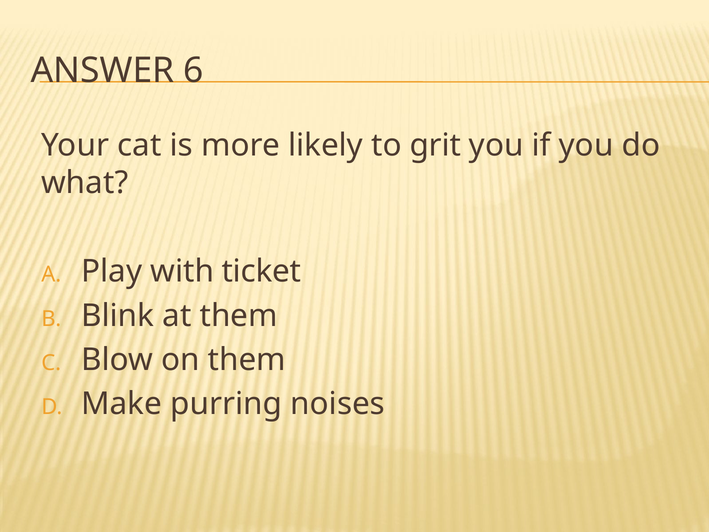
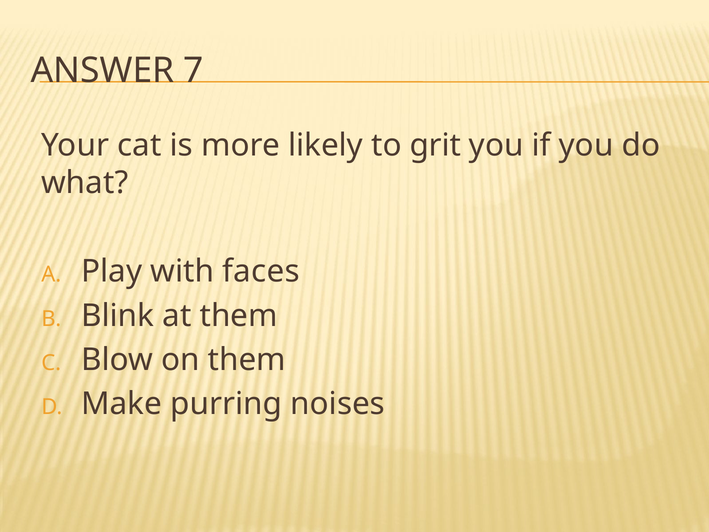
6: 6 -> 7 (194, 70)
ticket: ticket -> faces (261, 271)
